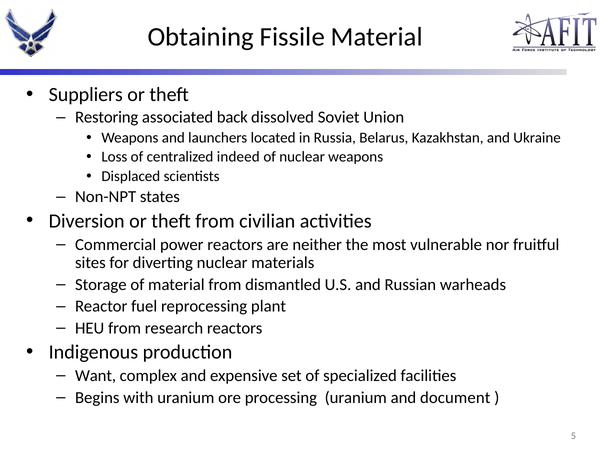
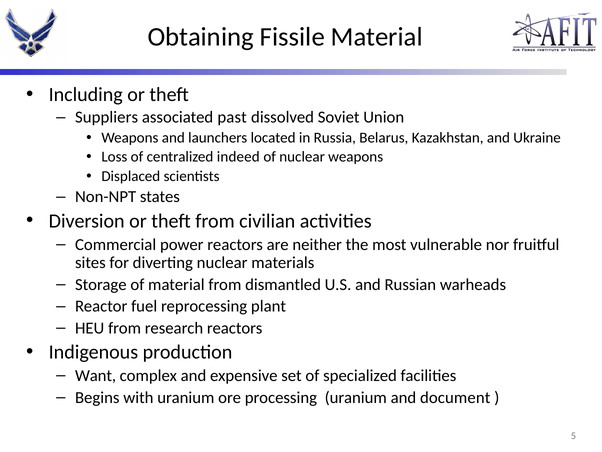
Suppliers: Suppliers -> Including (86, 94)
Restoring: Restoring -> Suppliers (107, 117)
back: back -> past (232, 117)
